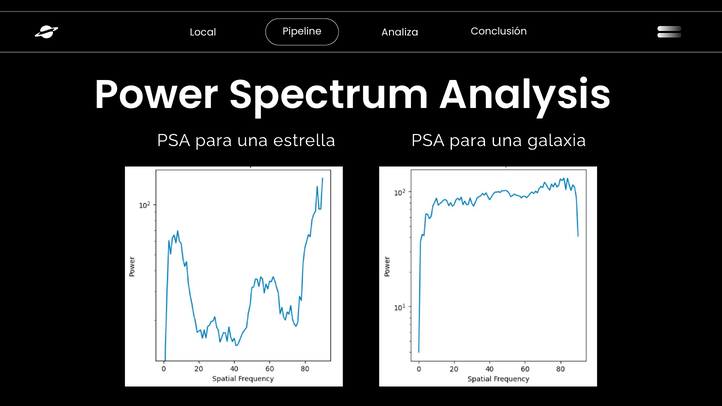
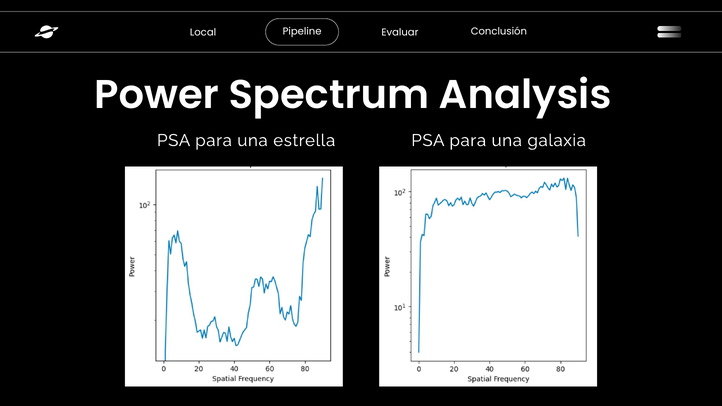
Analiza: Analiza -> Evaluar (400, 32)
